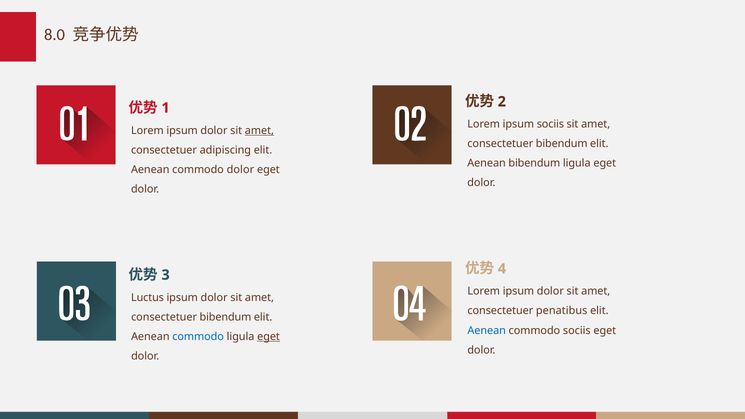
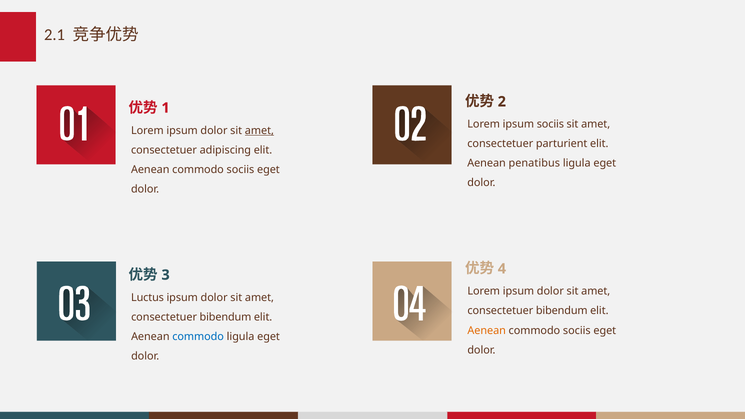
8.0: 8.0 -> 2.1 (54, 35)
bibendum: bibendum -> parturient (562, 144)
Aenean bibendum: bibendum -> penatibus (534, 163)
dolor: dolor -> sociis (240, 170)
penatibus: penatibus -> bibendum (562, 311)
Aenean colour: blue -> orange (487, 330)
eget underline: present -> none (269, 337)
